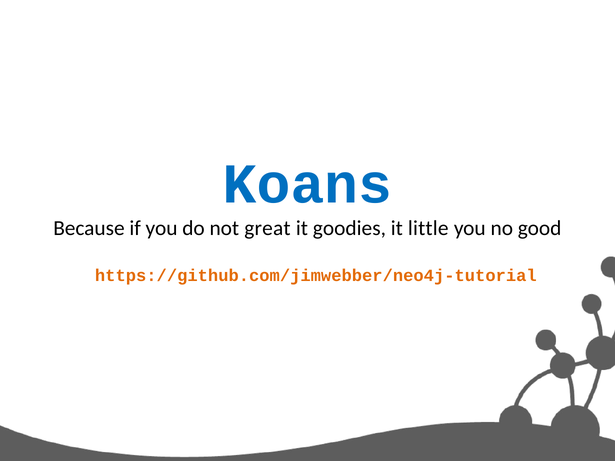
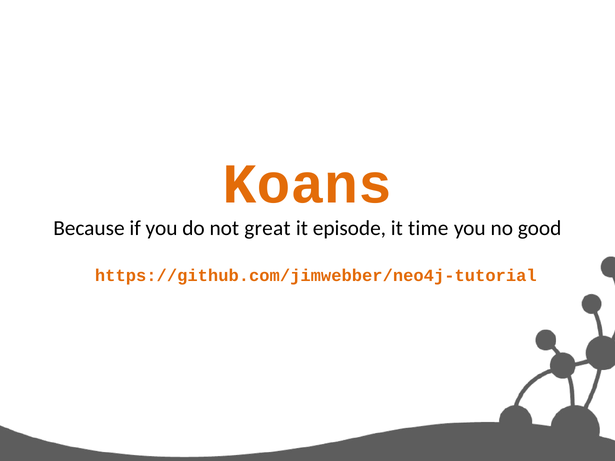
Koans colour: blue -> orange (307, 184)
goodies: goodies -> episode (349, 228)
little: little -> time (428, 228)
